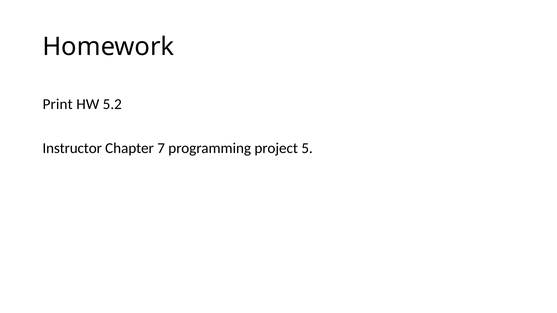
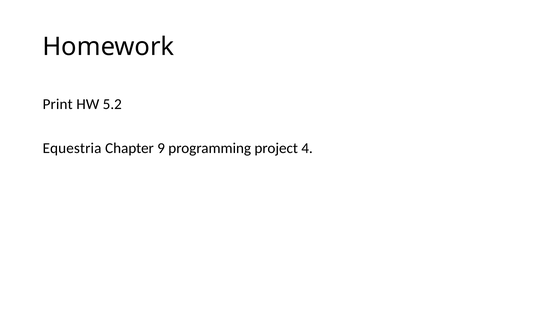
Instructor: Instructor -> Equestria (72, 148)
7: 7 -> 9 (161, 148)
5: 5 -> 4 (307, 148)
